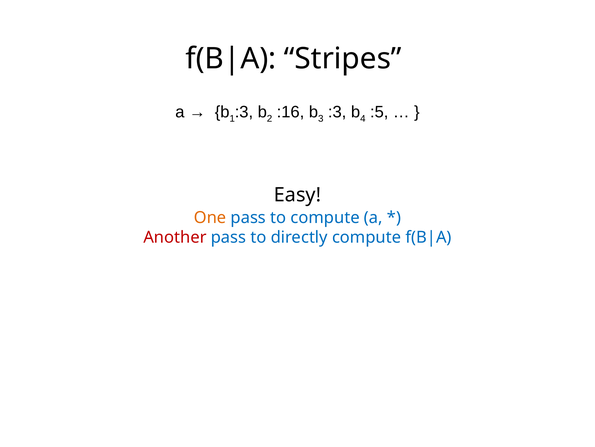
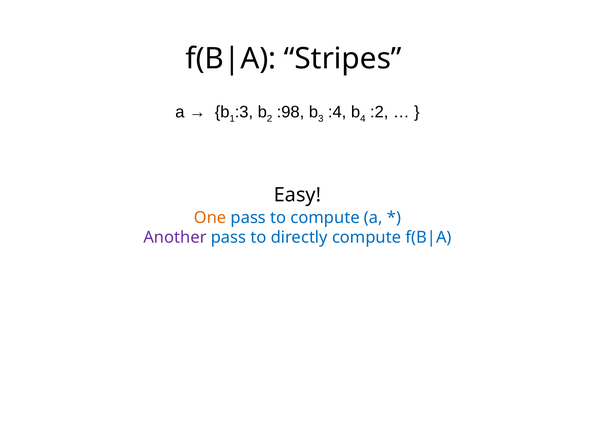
:16: :16 -> :98 (290, 112)
:3: :3 -> :4 (337, 112)
:5: :5 -> :2 (379, 112)
Another colour: red -> purple (175, 237)
